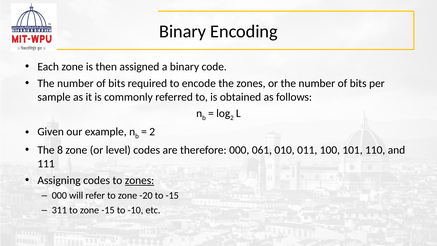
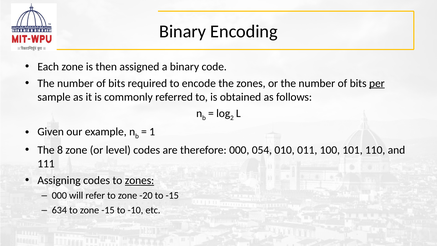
per underline: none -> present (377, 83)
2: 2 -> 1 (152, 132)
061: 061 -> 054 (262, 150)
311: 311 -> 634 (59, 210)
